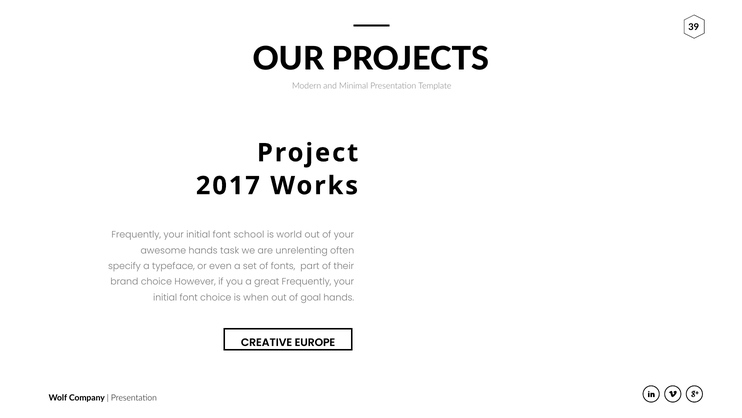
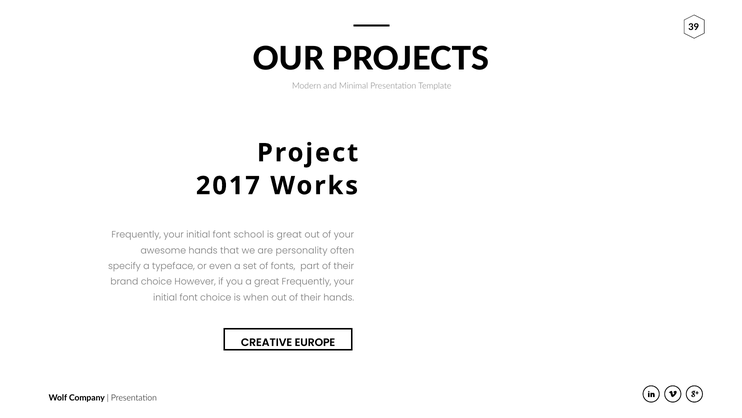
is world: world -> great (289, 235)
task: task -> that (230, 250)
unrelenting: unrelenting -> personality (302, 250)
out of goal: goal -> their (311, 297)
